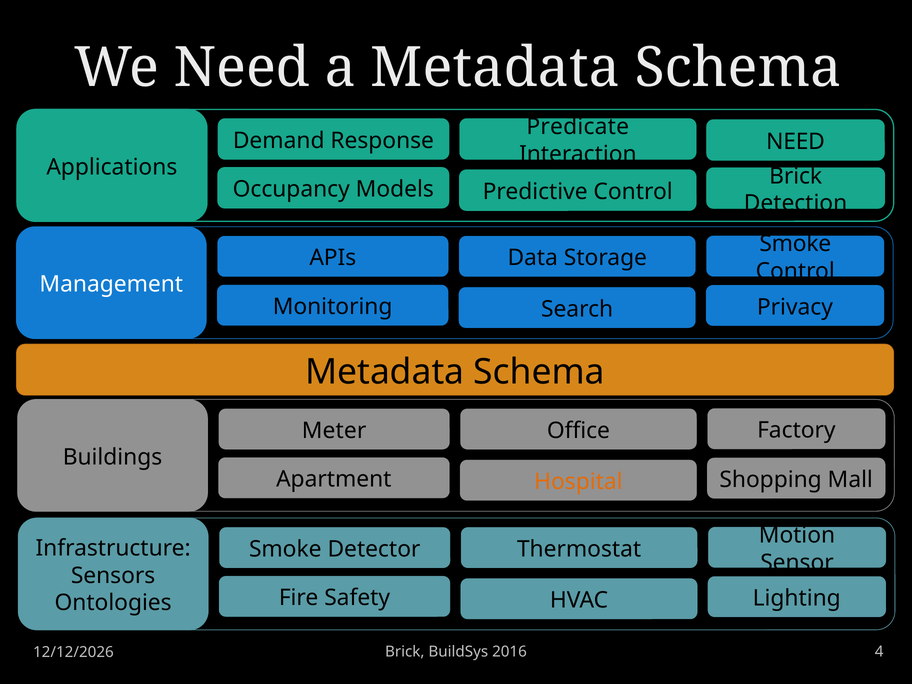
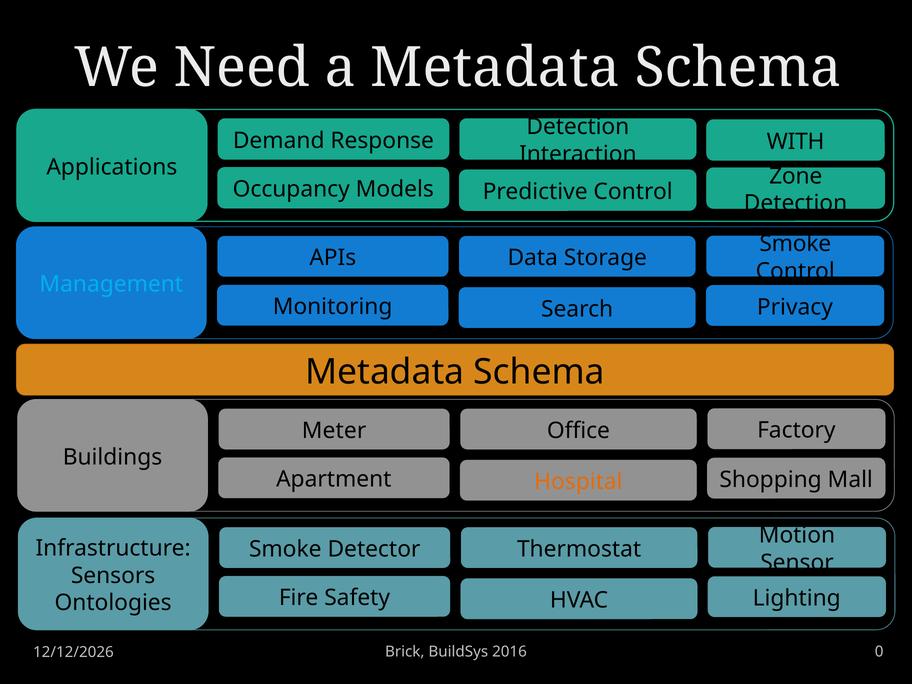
Predicate: Predicate -> Detection (578, 127)
NEED: NEED -> WITH (796, 142)
Brick: Brick -> Zone (796, 176)
Management colour: white -> light blue (111, 284)
4: 4 -> 0 (879, 652)
